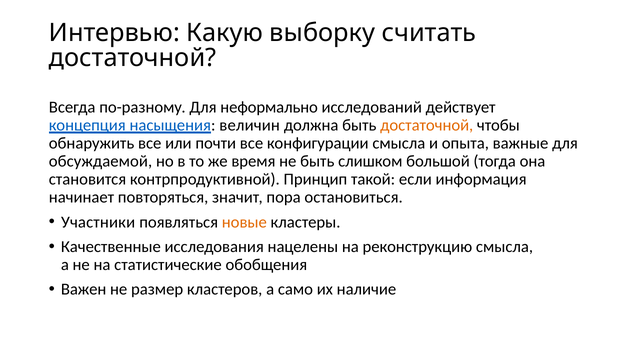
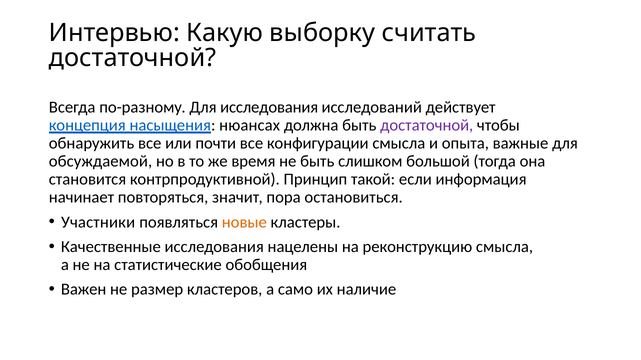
Для неформально: неформально -> исследования (269, 107)
величин: величин -> нюансах (250, 126)
достаточной colour: orange -> purple (427, 126)
